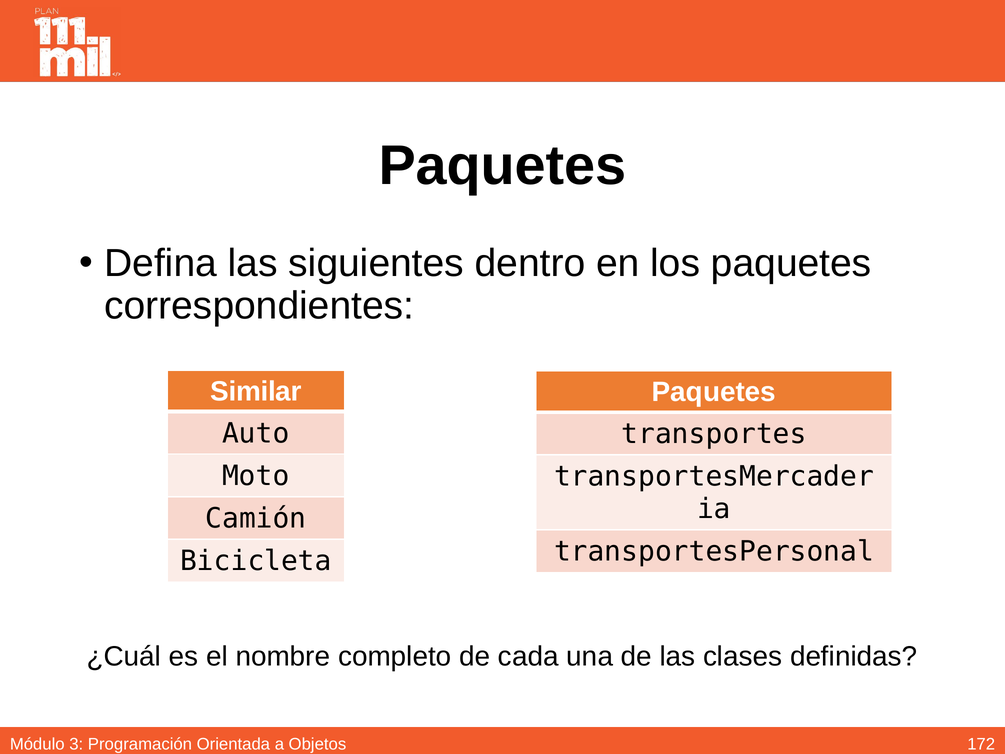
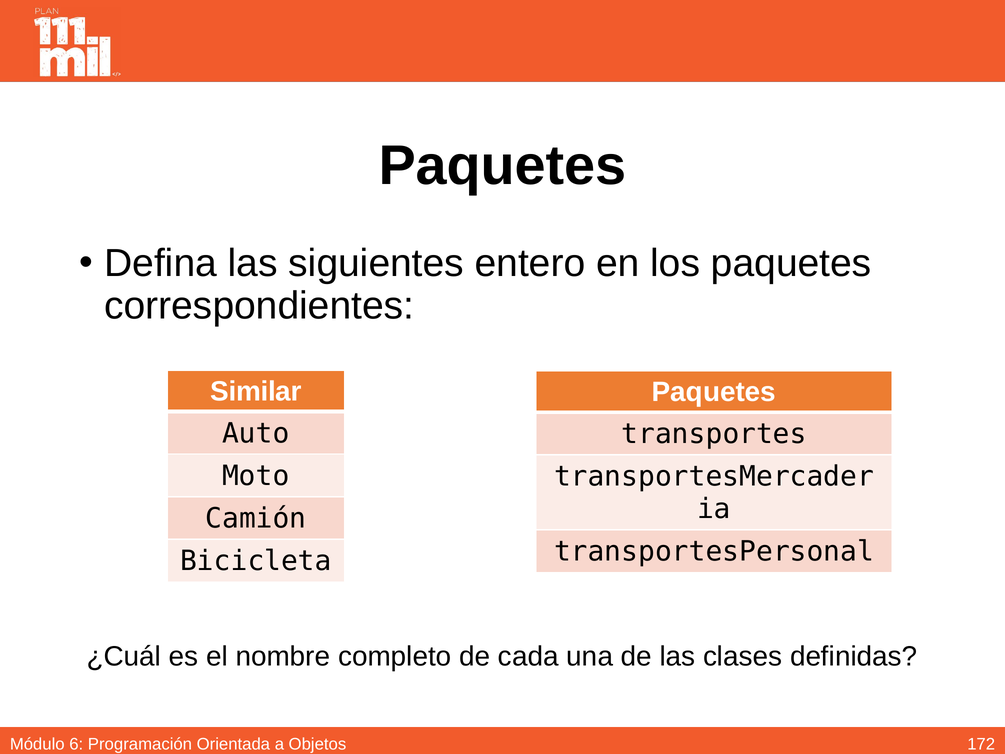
dentro: dentro -> entero (530, 263)
3: 3 -> 6 (76, 744)
